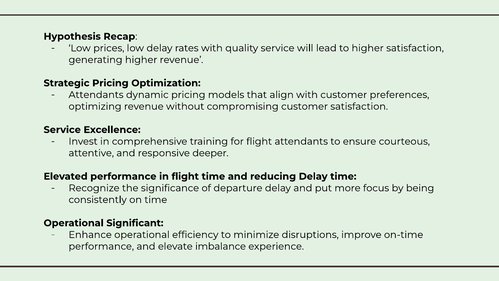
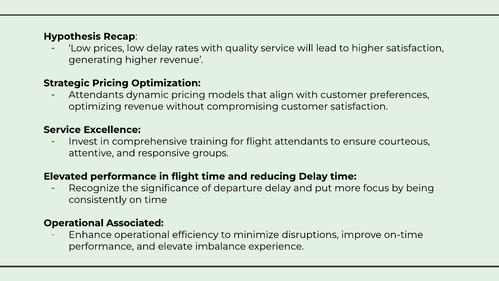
deeper: deeper -> groups (210, 153)
Significant: Significant -> Associated (135, 223)
